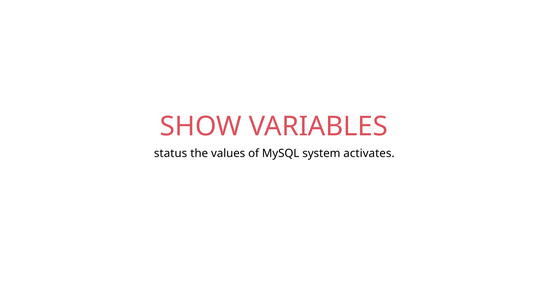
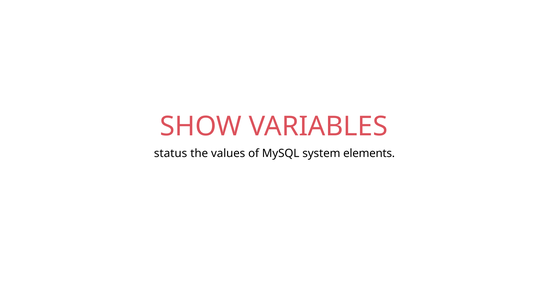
activates: activates -> elements (369, 154)
